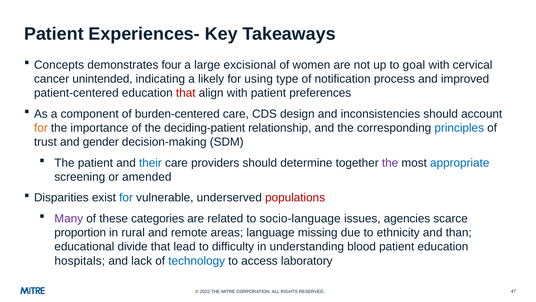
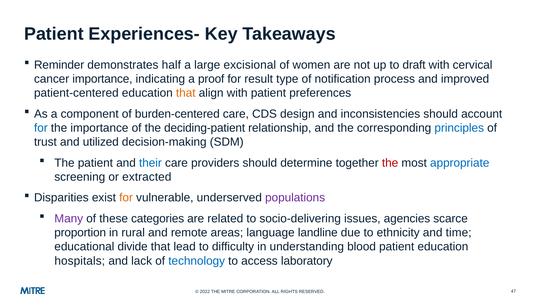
Concepts: Concepts -> Reminder (59, 65)
four: four -> half (171, 65)
goal: goal -> draft (414, 65)
cancer unintended: unintended -> importance (102, 79)
likely: likely -> proof (211, 79)
using: using -> result (259, 79)
that colour: red -> orange (186, 93)
for colour: orange -> blue (41, 128)
gender: gender -> utilized (101, 142)
the colour: purple -> red (390, 163)
amended: amended -> extracted (147, 177)
for colour: blue -> orange (126, 197)
populations colour: red -> purple (295, 197)
socio-language: socio-language -> socio-delivering (300, 218)
missing: missing -> landline (318, 232)
than: than -> time (459, 232)
